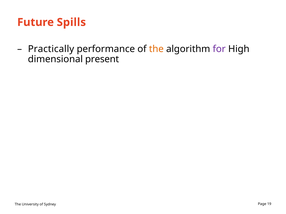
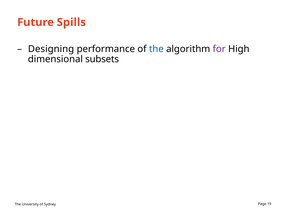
Practically: Practically -> Designing (51, 49)
the colour: orange -> blue (156, 49)
present: present -> subsets (102, 59)
